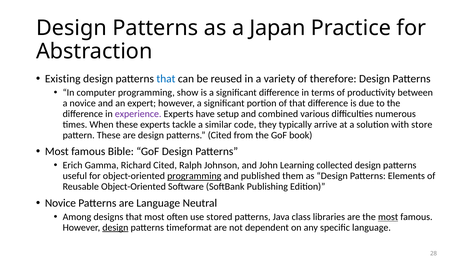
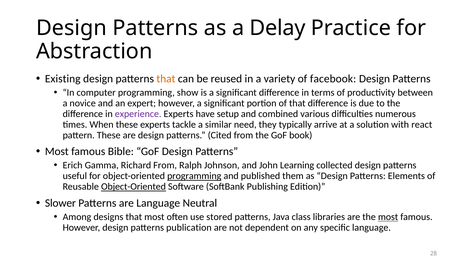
Japan: Japan -> Delay (278, 28)
that colour: blue -> orange (166, 79)
therefore: therefore -> facebook (333, 79)
code: code -> need (245, 124)
store: store -> react (422, 124)
Richard Cited: Cited -> From (165, 165)
Object-Oriented underline: none -> present (133, 187)
Novice: Novice -> Slower (60, 203)
design underline: present -> none (115, 228)
timeformat: timeformat -> publication (189, 228)
